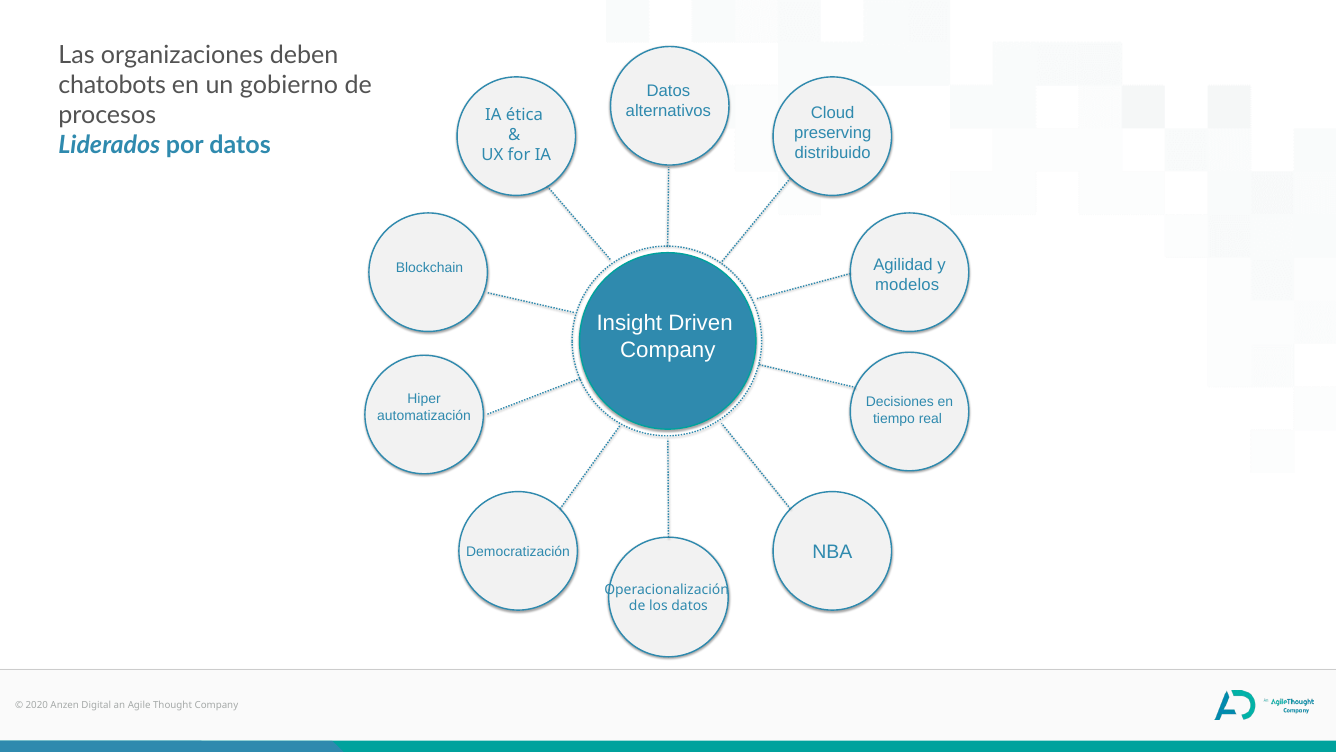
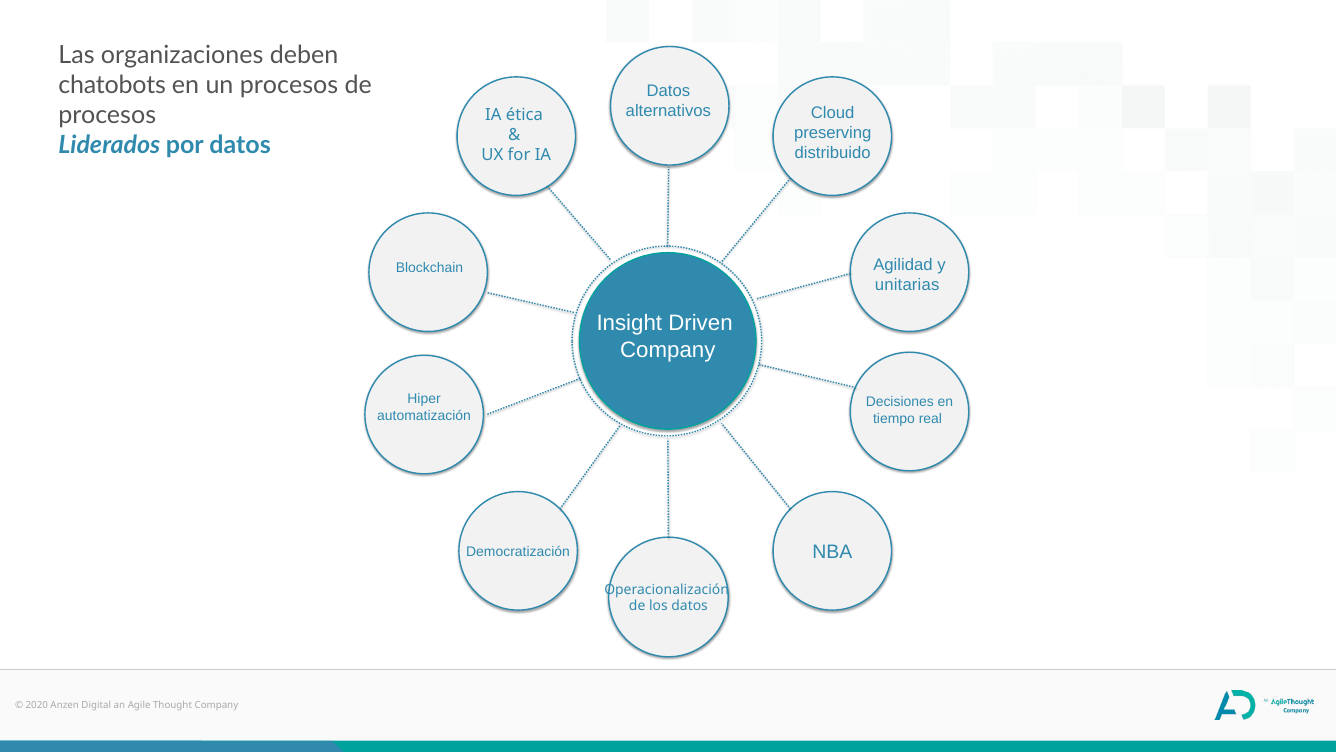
un gobierno: gobierno -> procesos (289, 85)
modelos: modelos -> unitarias (907, 285)
